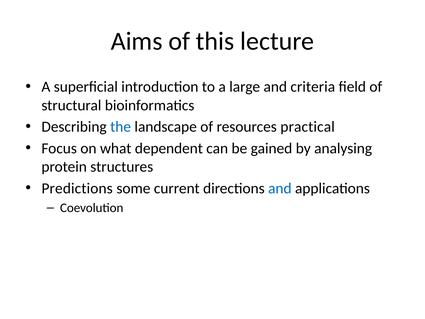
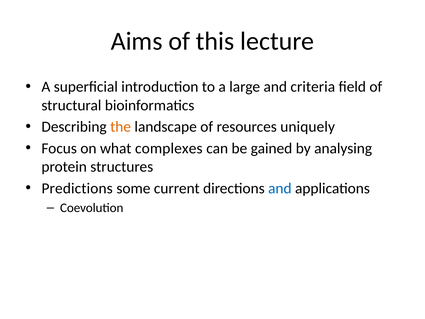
the colour: blue -> orange (121, 127)
practical: practical -> uniquely (308, 127)
dependent: dependent -> complexes (169, 148)
